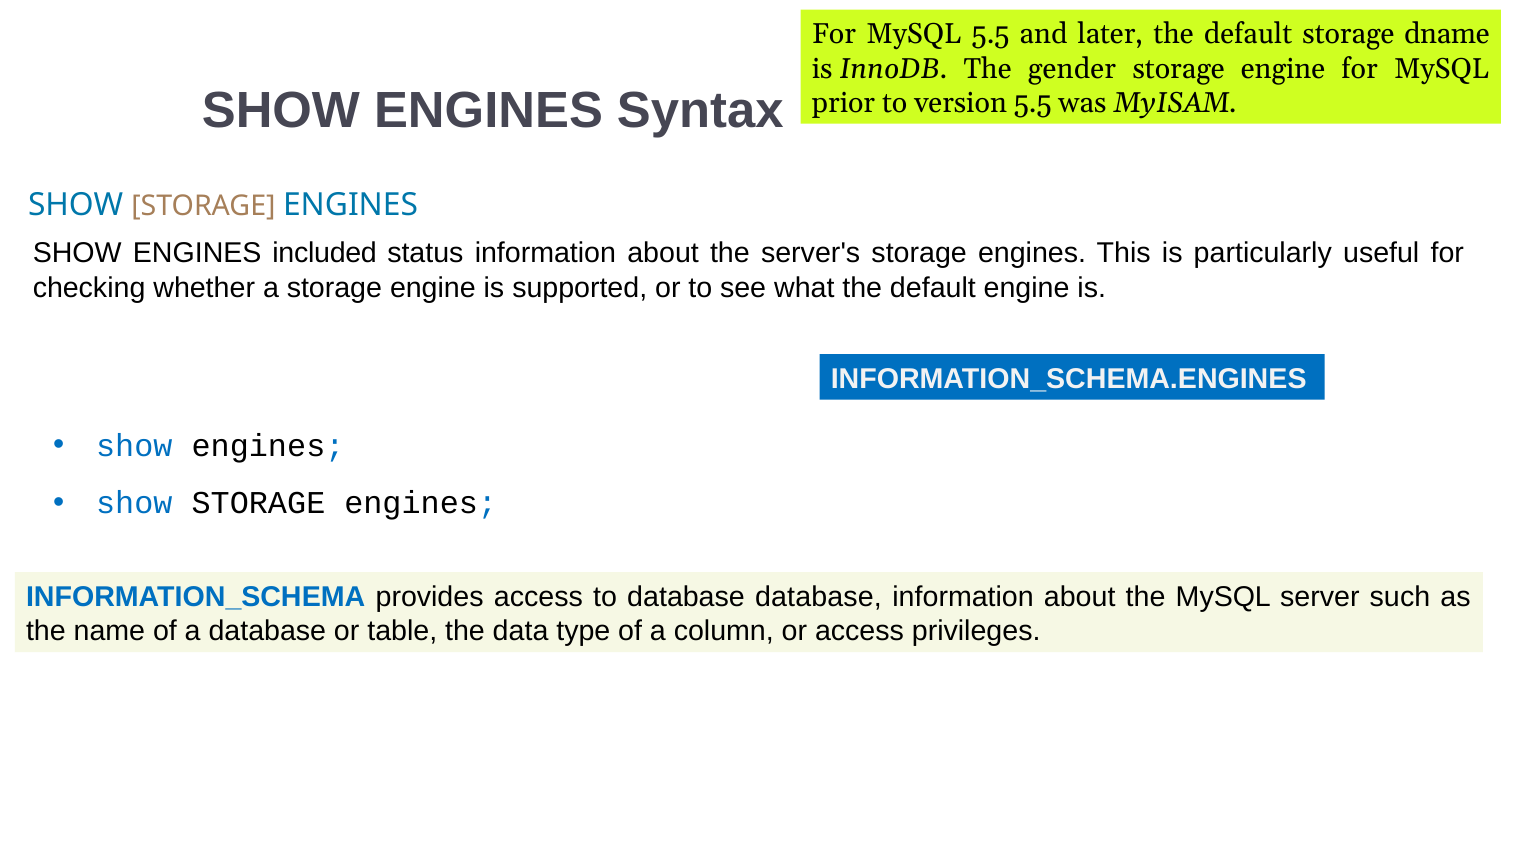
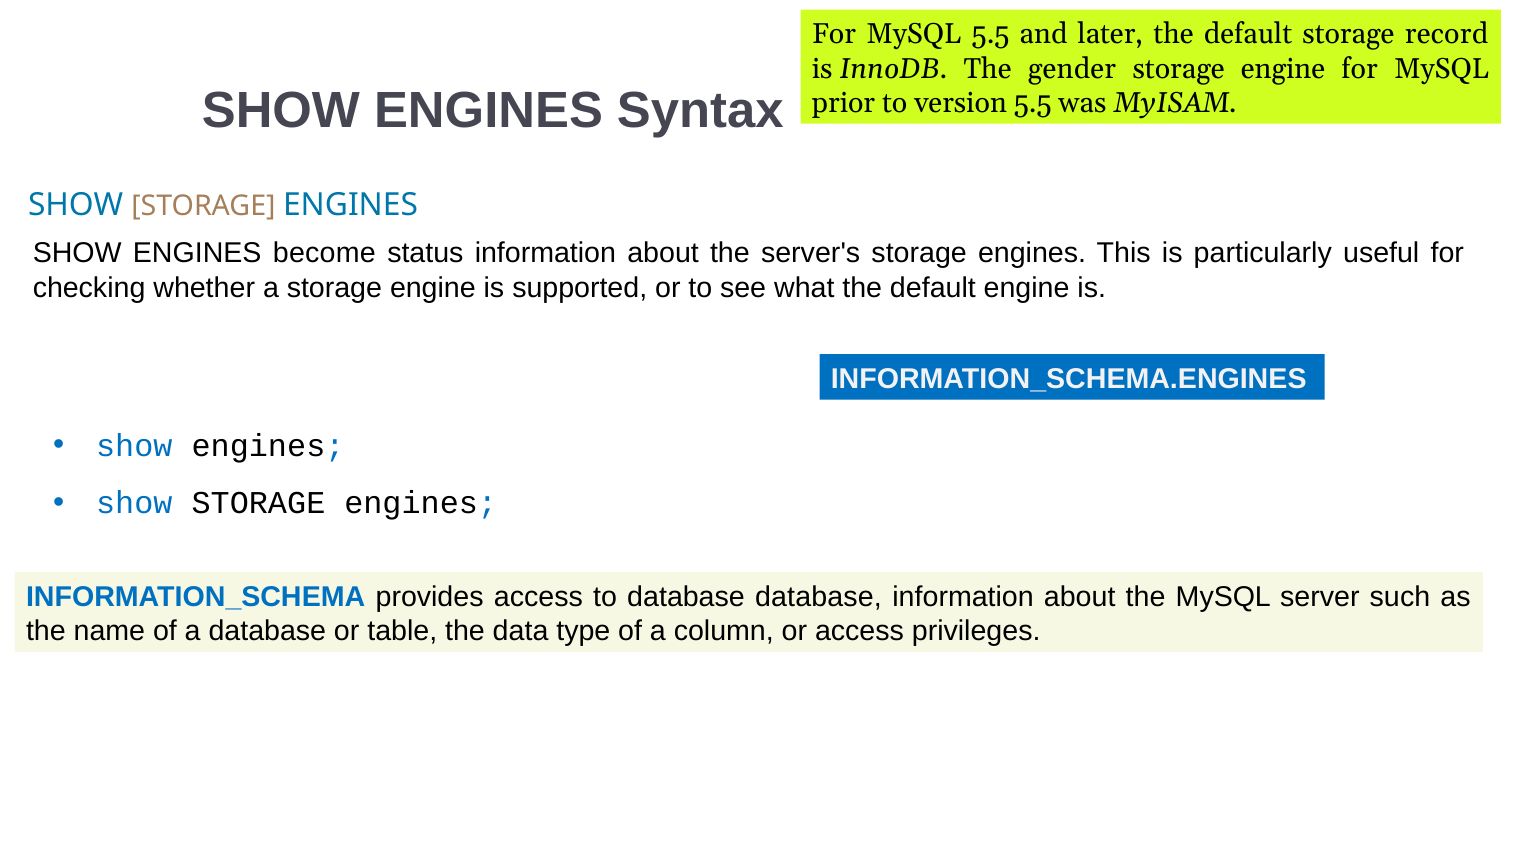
dname: dname -> record (1447, 34)
included: included -> become (324, 253)
